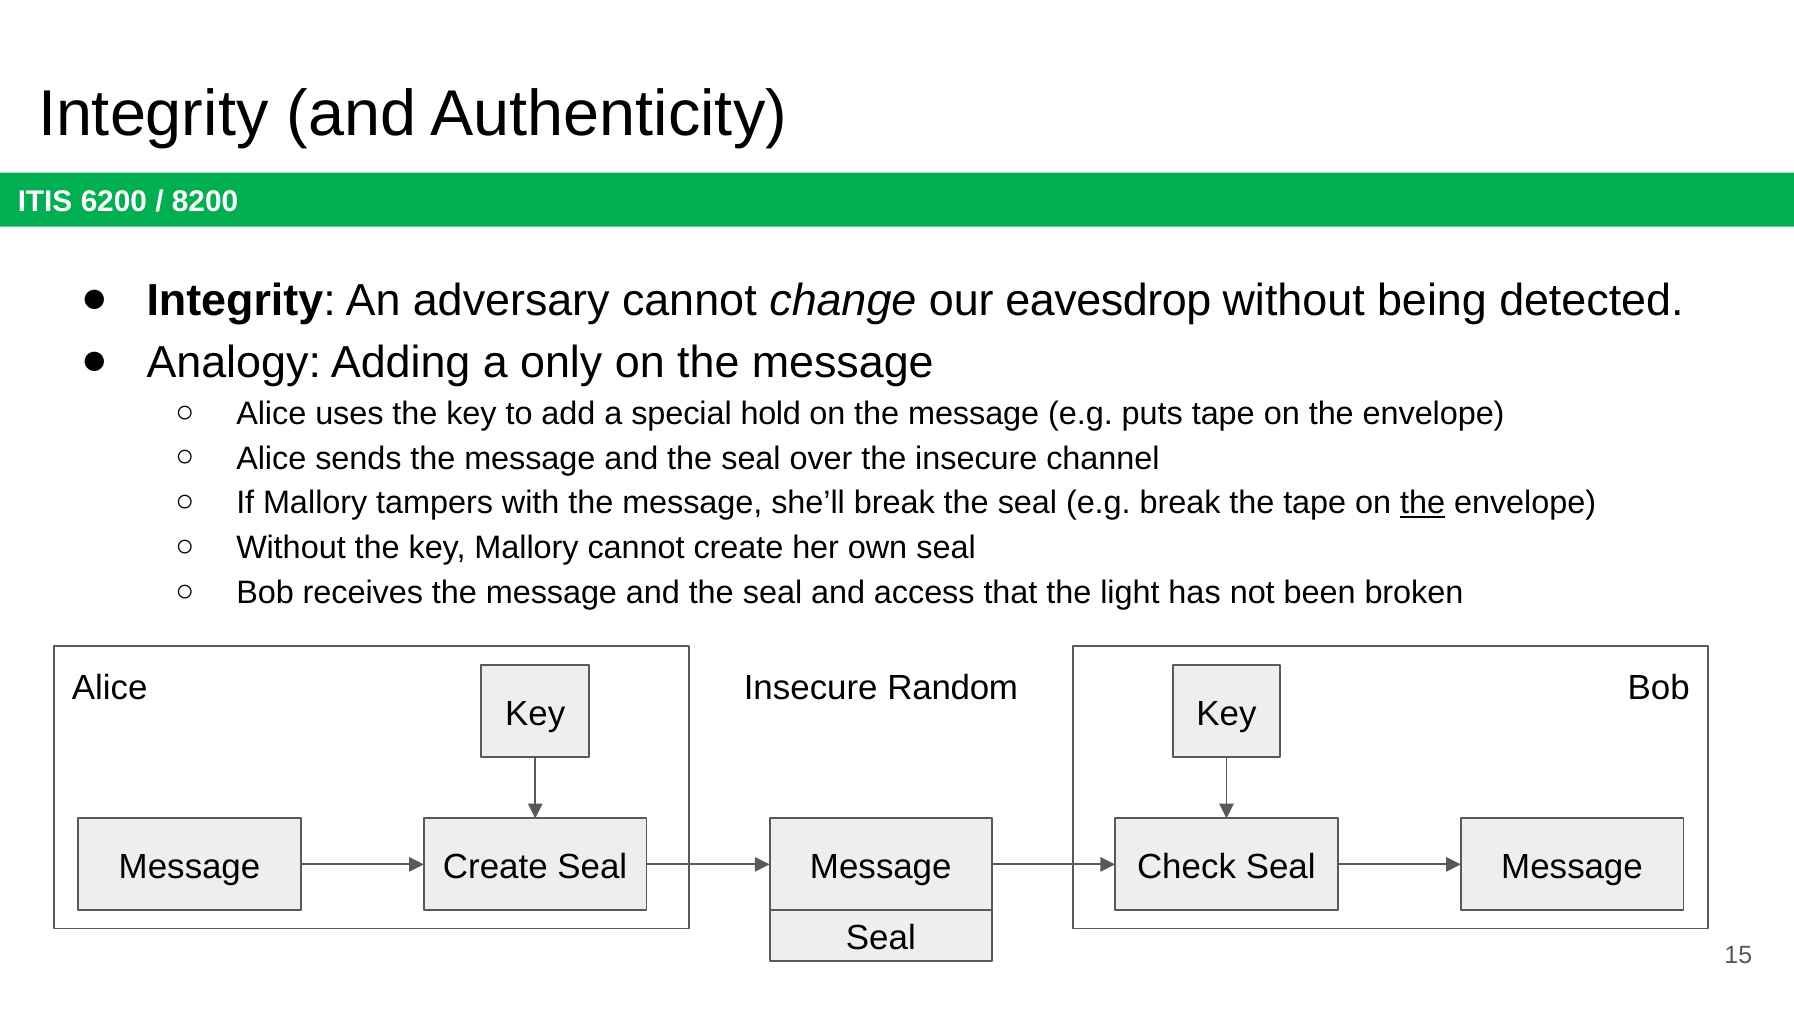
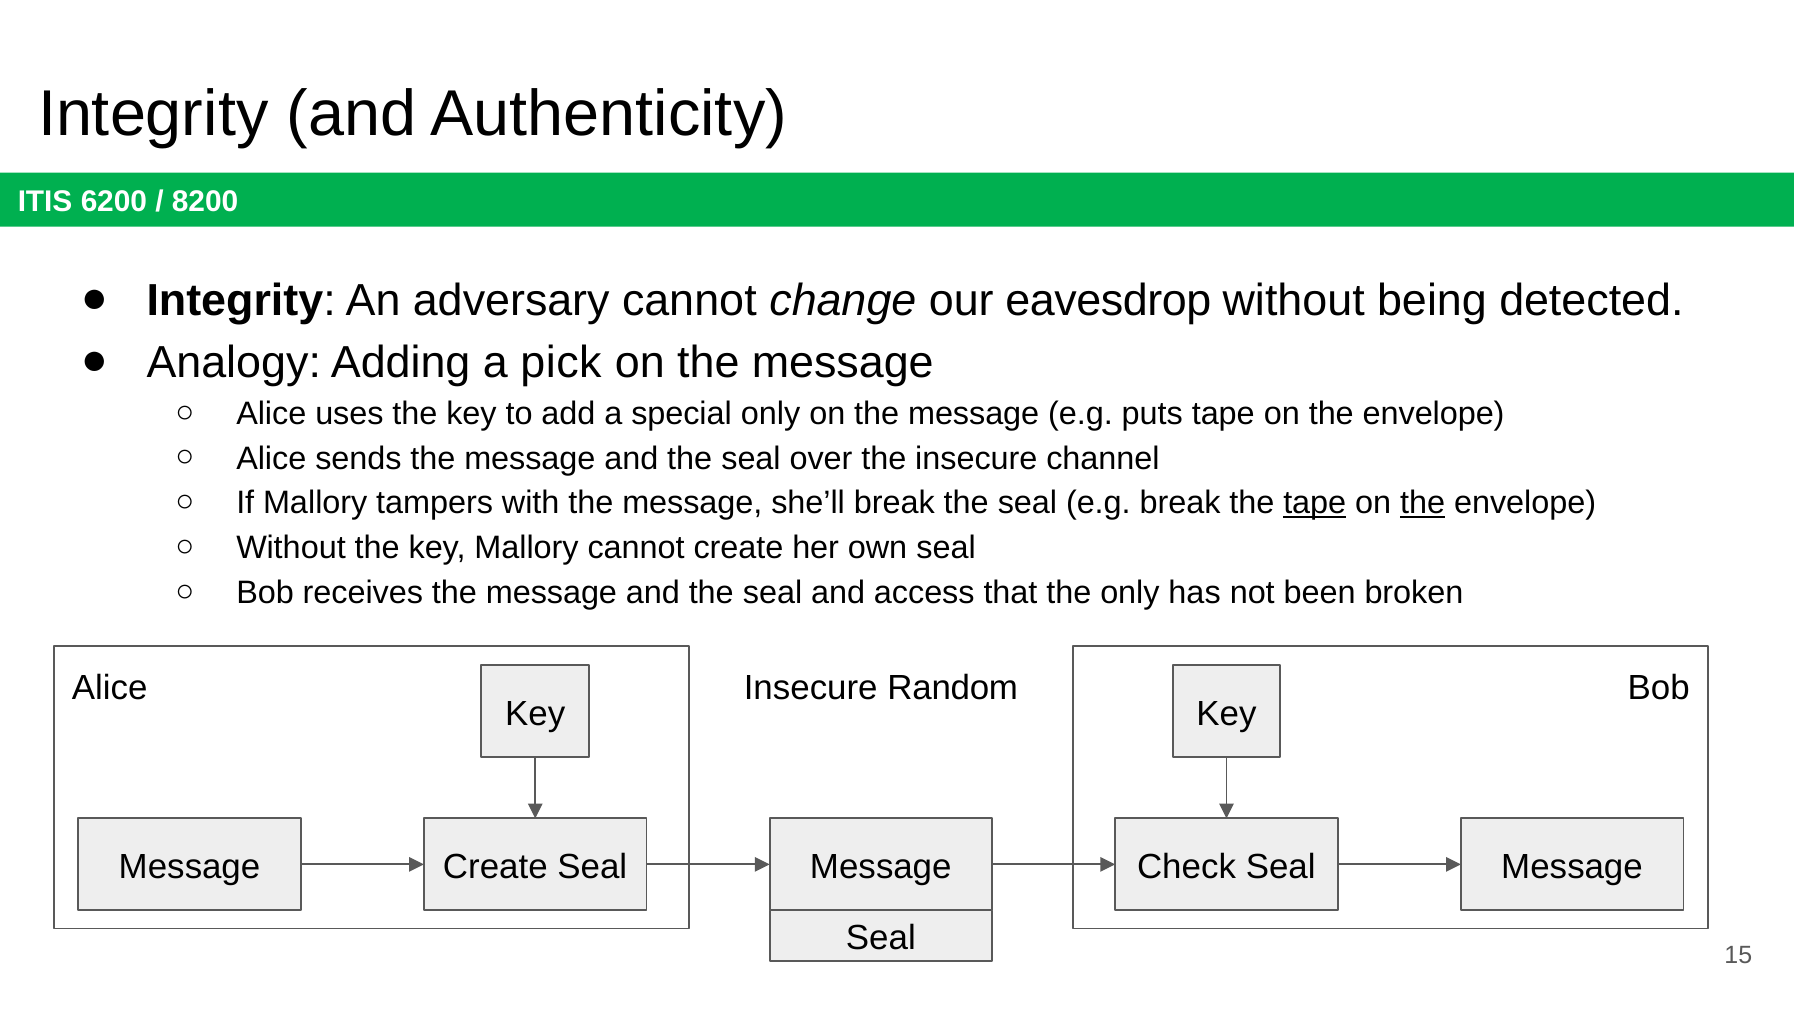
only: only -> pick (561, 363)
special hold: hold -> only (771, 414)
tape underline: none -> present (1315, 503)
the light: light -> only (1130, 593)
